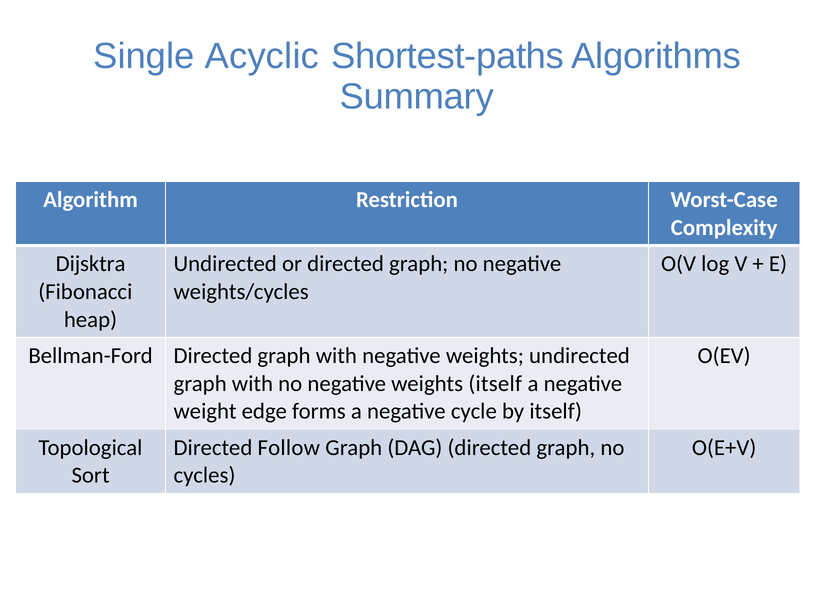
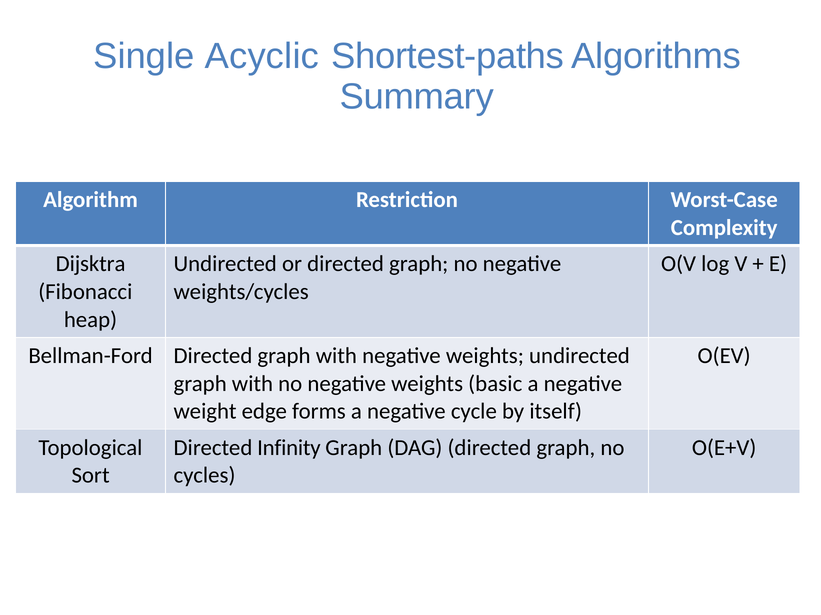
weights itself: itself -> basic (495, 384)
Follow: Follow -> Infinity (289, 448)
